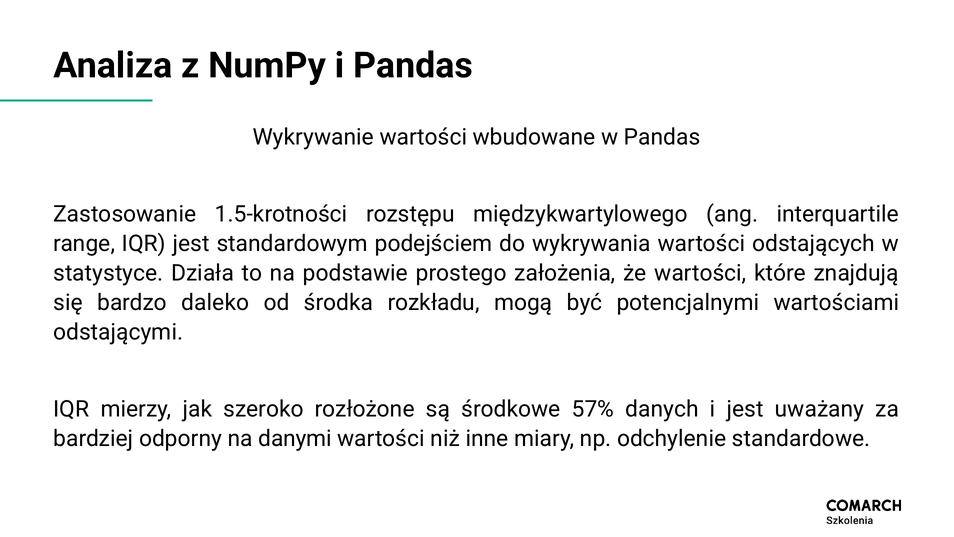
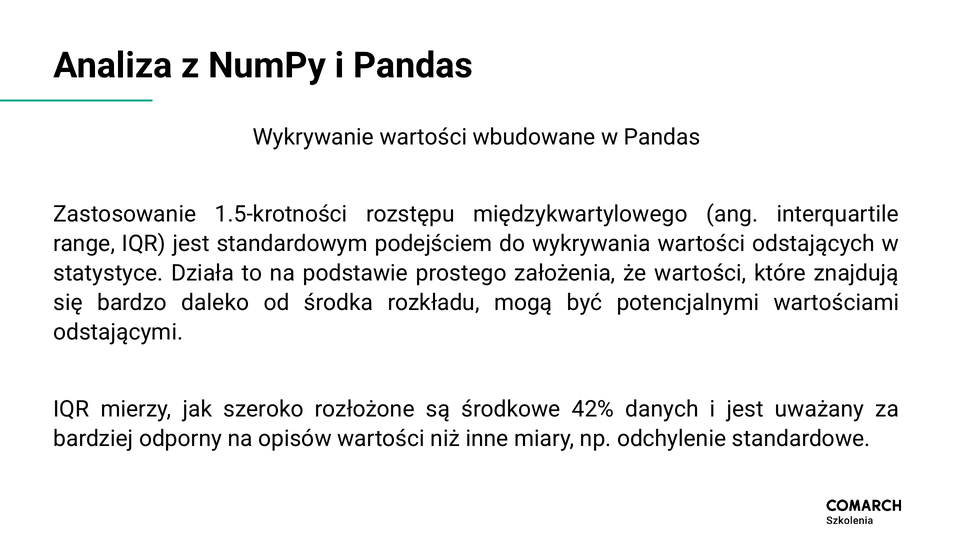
57%: 57% -> 42% (593, 409)
danymi: danymi -> opisów (295, 438)
